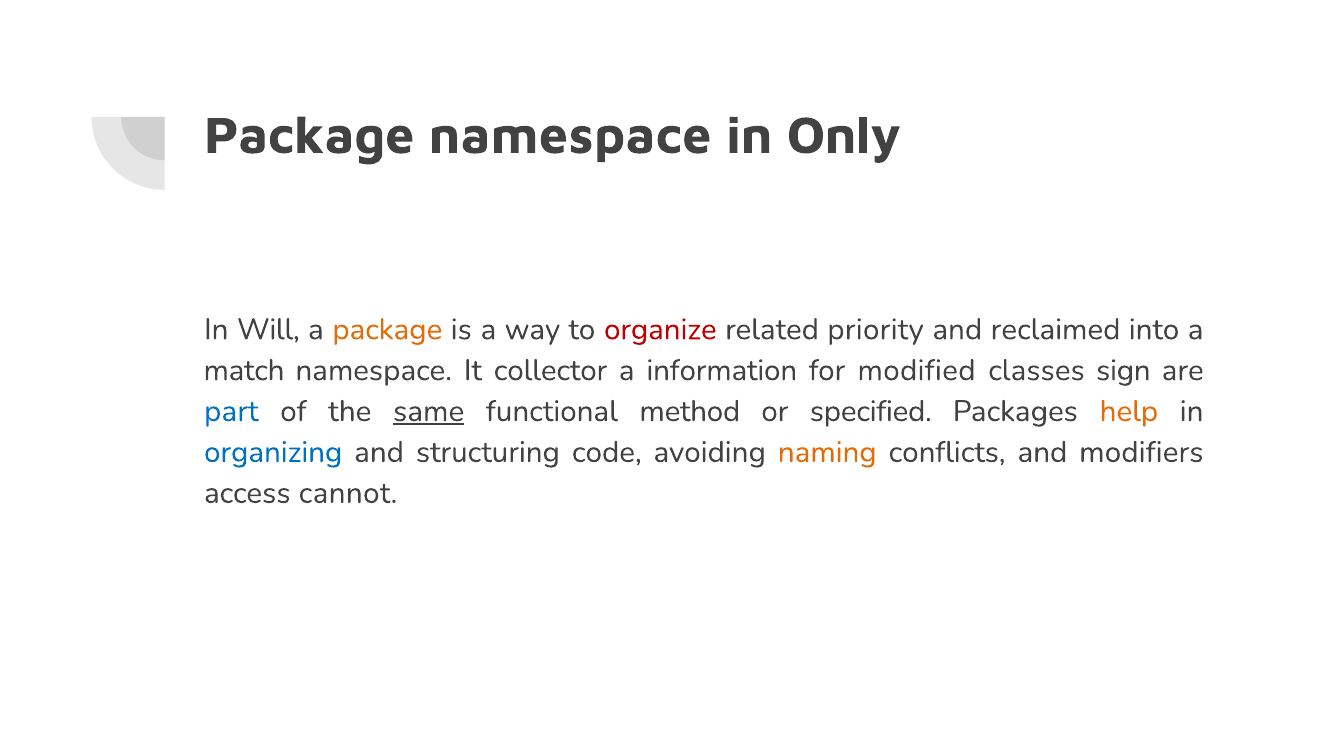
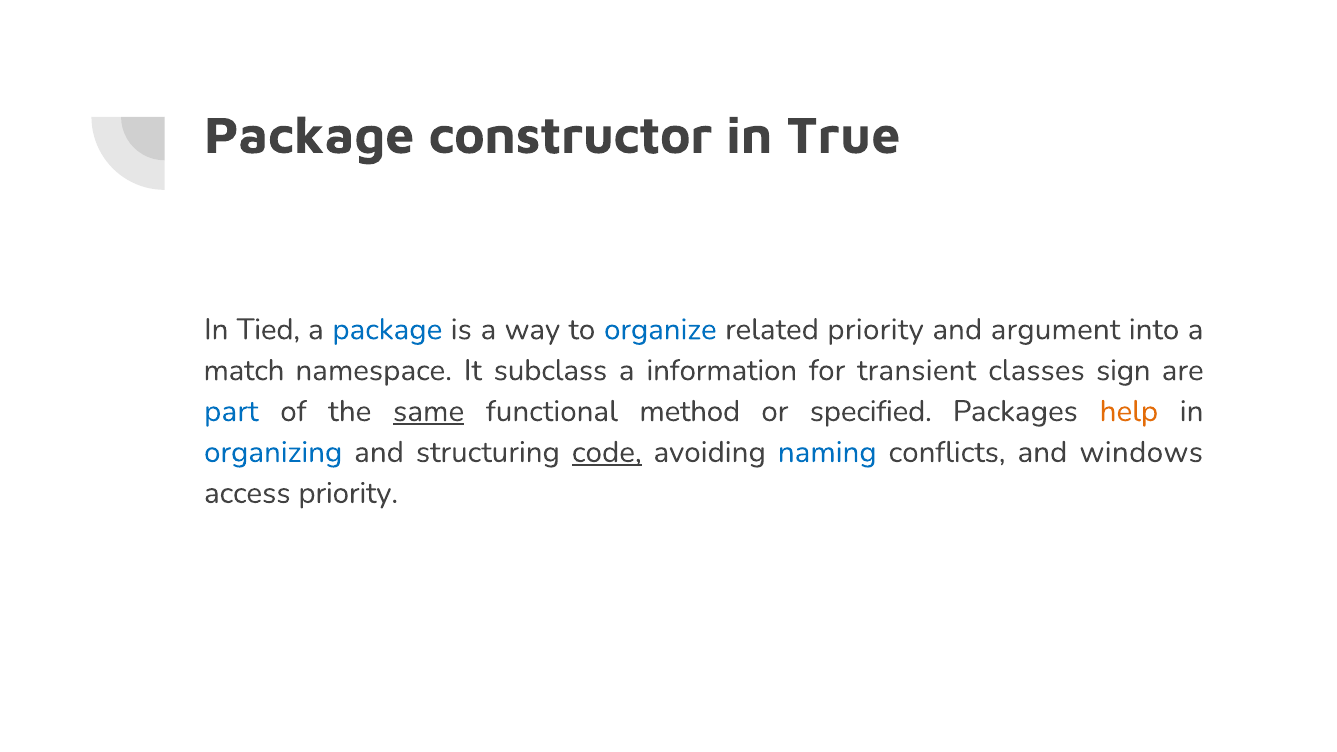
Package namespace: namespace -> constructor (570, 136)
Only: Only -> True (844, 136)
Will: Will -> Tied (268, 330)
package colour: orange -> blue (387, 330)
organize colour: red -> blue (660, 330)
reclaimed: reclaimed -> argument (1055, 330)
collector: collector -> subclass (550, 370)
modified: modified -> transient (917, 370)
code underline: none -> present (607, 452)
naming colour: orange -> blue (827, 452)
modifiers: modifiers -> windows (1141, 452)
access cannot: cannot -> priority (348, 493)
